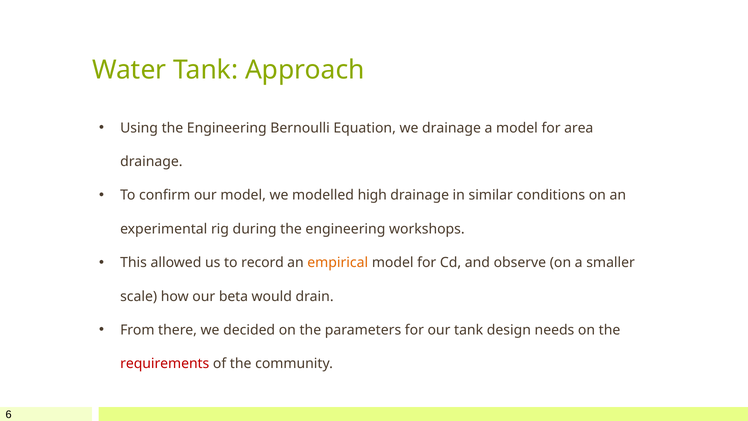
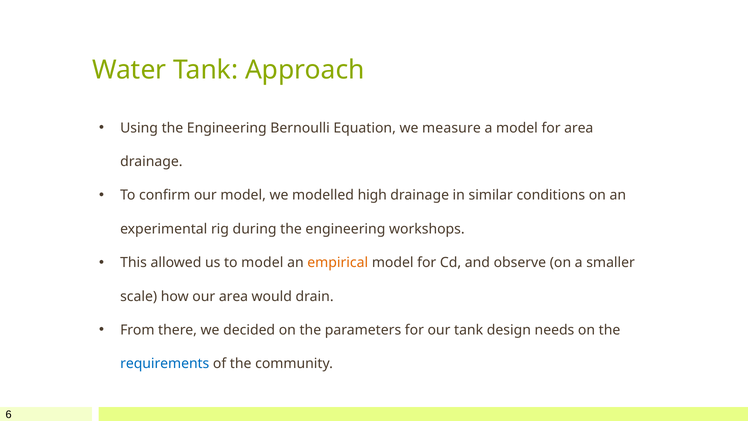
we drainage: drainage -> measure (451, 128)
to record: record -> model (262, 263)
our beta: beta -> area (233, 296)
requirements colour: red -> blue (165, 364)
